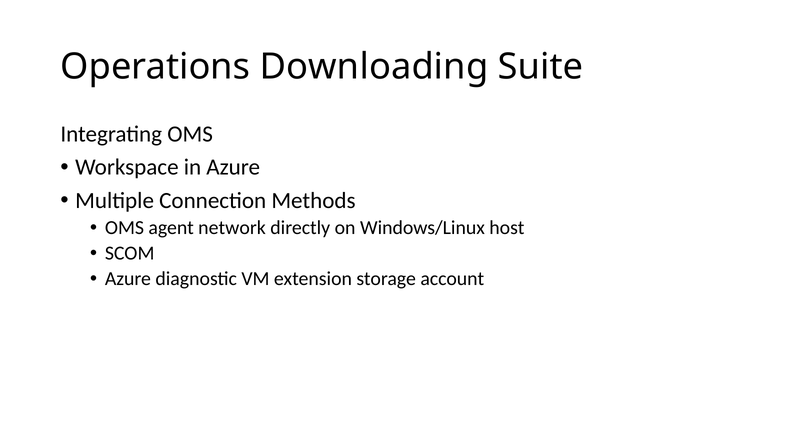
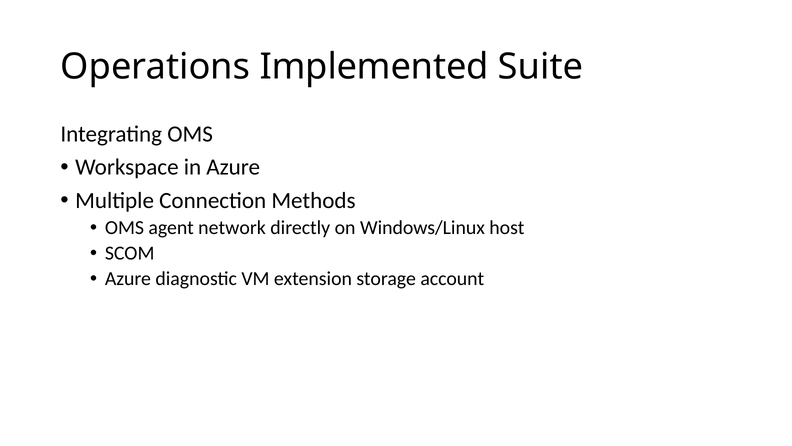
Downloading: Downloading -> Implemented (374, 67)
